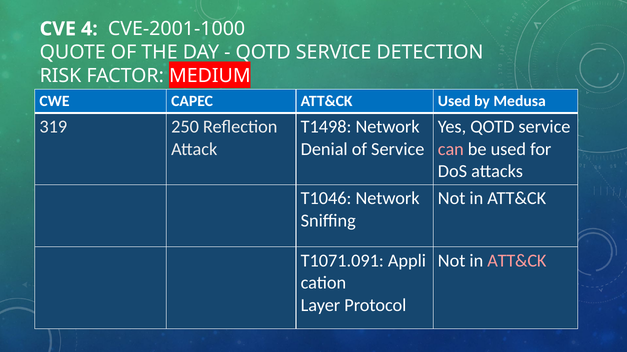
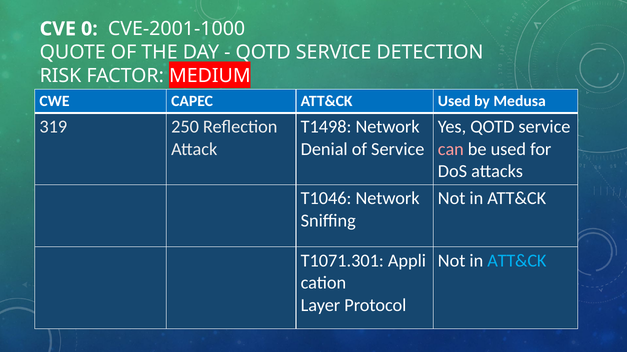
4: 4 -> 0 (89, 29)
T1071.091: T1071.091 -> T1071.301 (342, 261)
ATT&CK colour: pink -> light blue (517, 261)
